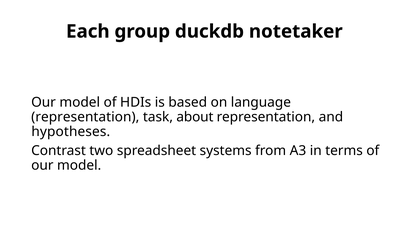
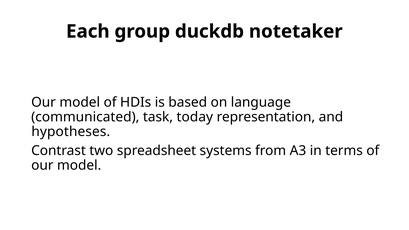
representation: representation -> communicated (85, 117)
about: about -> today (195, 117)
